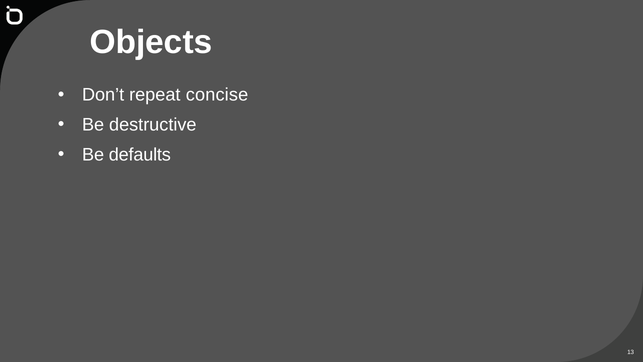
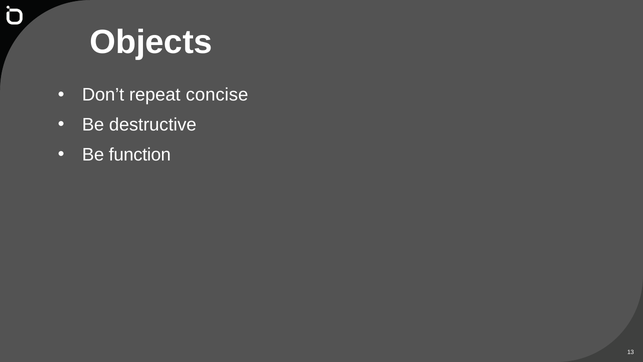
defaults: defaults -> function (140, 154)
